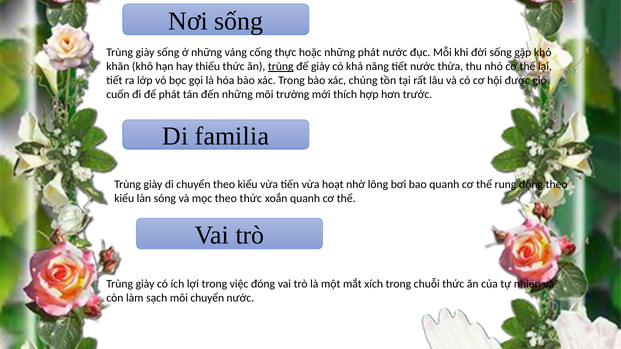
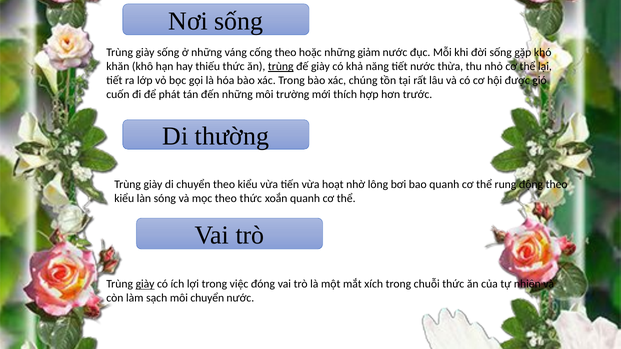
cống thực: thực -> theo (286, 53)
những phát: phát -> giảm (369, 53)
familia: familia -> thường (232, 136)
giày underline: none -> present (145, 284)
